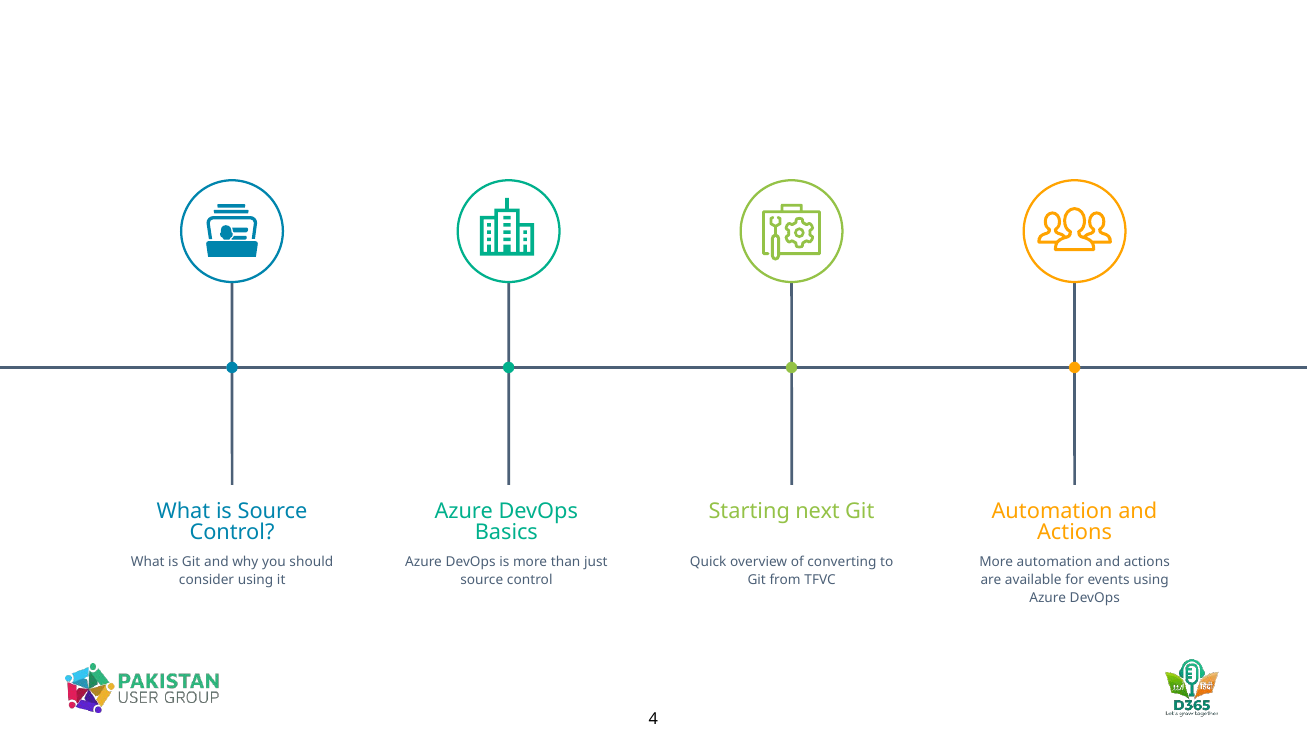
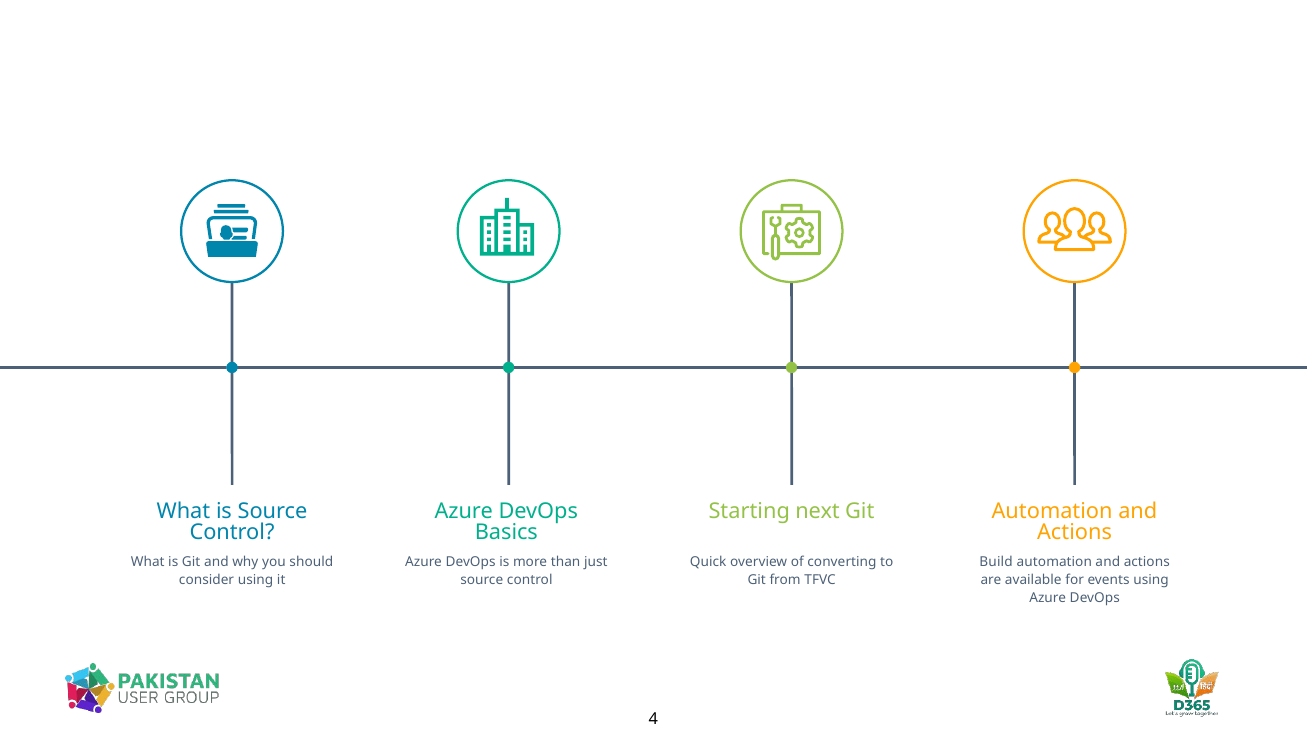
More: More -> Build (996, 562)
